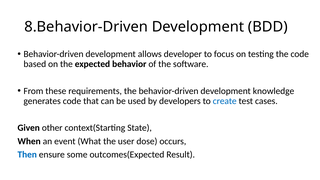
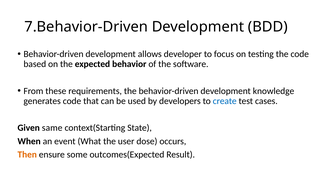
8.Behavior-Driven: 8.Behavior-Driven -> 7.Behavior-Driven (86, 27)
other: other -> same (52, 128)
Then colour: blue -> orange (27, 155)
